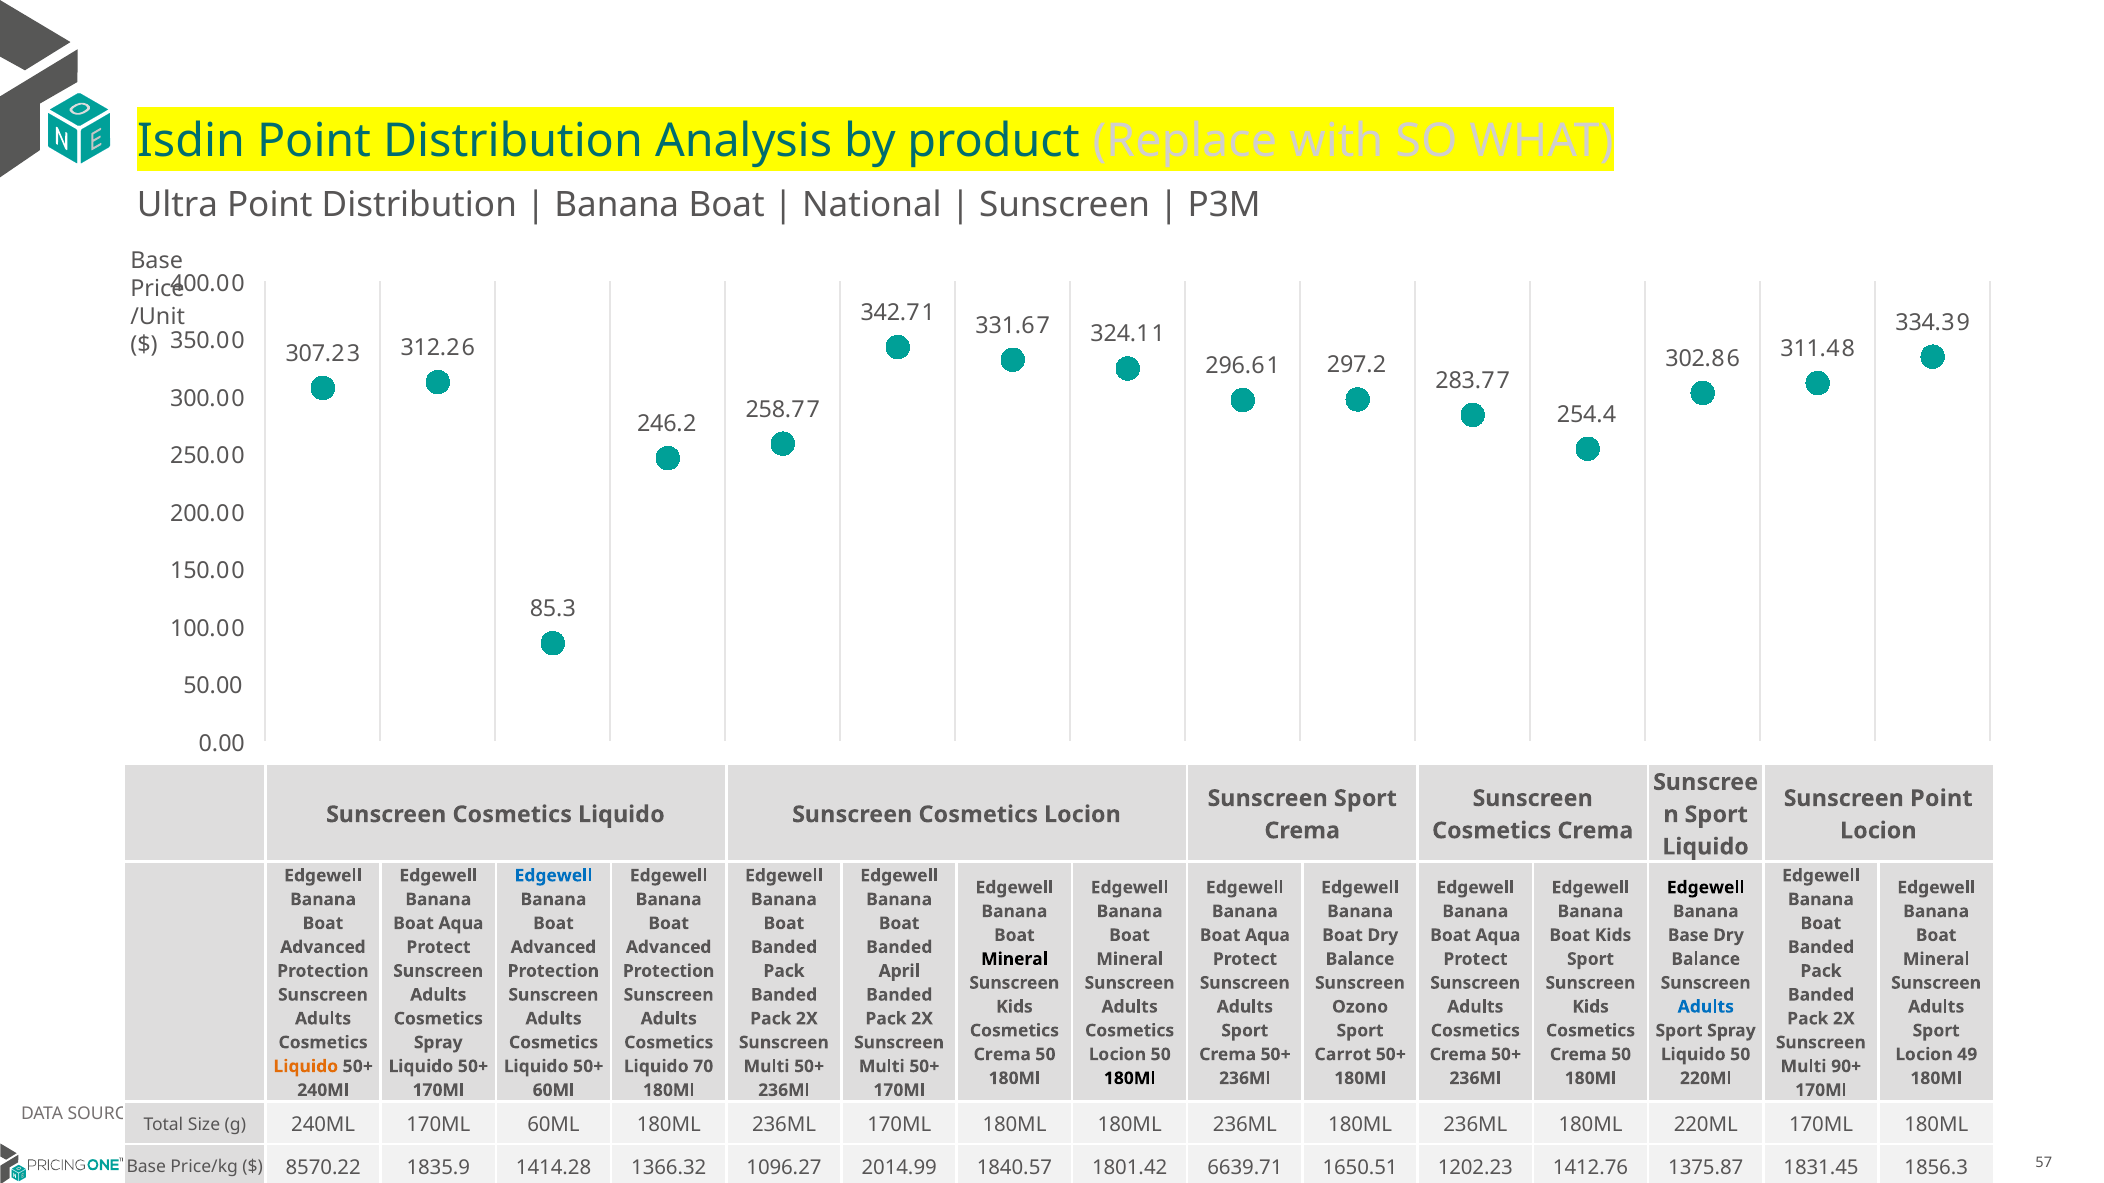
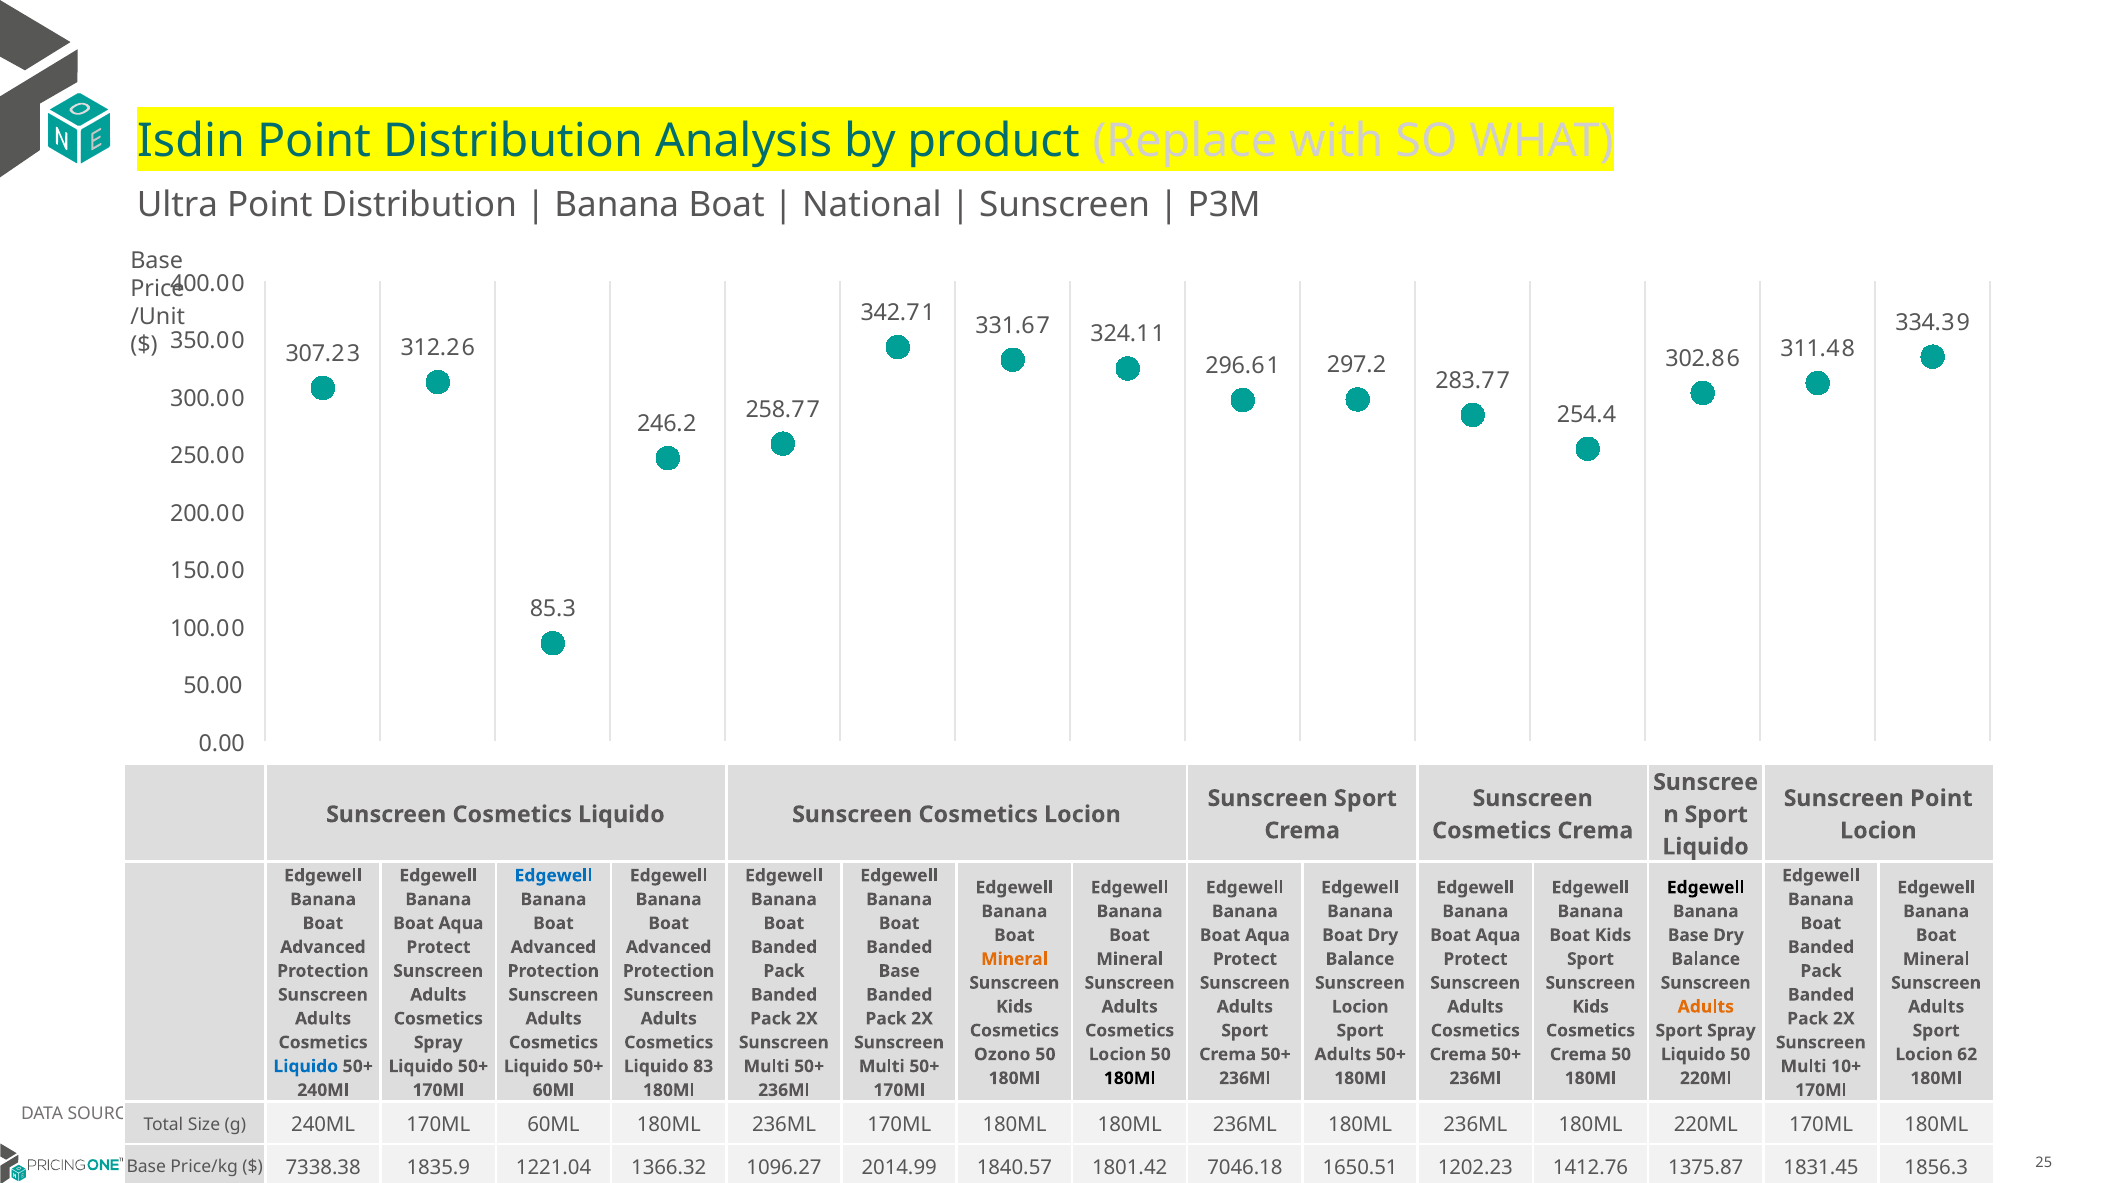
Mineral colour: black -> orange (1014, 959)
April: April -> Base (899, 971)
Ozono: Ozono -> Locion (1360, 1007)
Adults colour: blue -> orange (1706, 1007)
Crema: Crema -> Ozono (1002, 1055)
Carrot: Carrot -> Adults (1343, 1055)
49: 49 -> 62 (1967, 1055)
Liquido colour: orange -> blue (306, 1067)
70: 70 -> 83 (703, 1067)
90+: 90+ -> 10+ (1846, 1067)
57: 57 -> 25 (2044, 1164)
8570.22: 8570.22 -> 7338.38 (323, 1168)
1414.28: 1414.28 -> 1221.04 (554, 1168)
6639.71: 6639.71 -> 7046.18 (1245, 1168)
